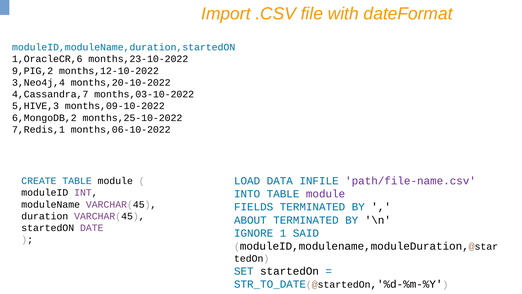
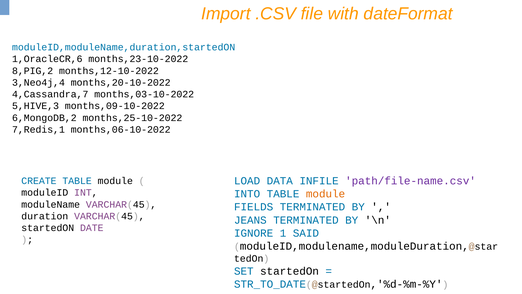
9,PIG,2: 9,PIG,2 -> 8,PIG,2 (33, 71)
module colour: purple -> orange (326, 194)
ABOUT: ABOUT -> JEANS (250, 220)
